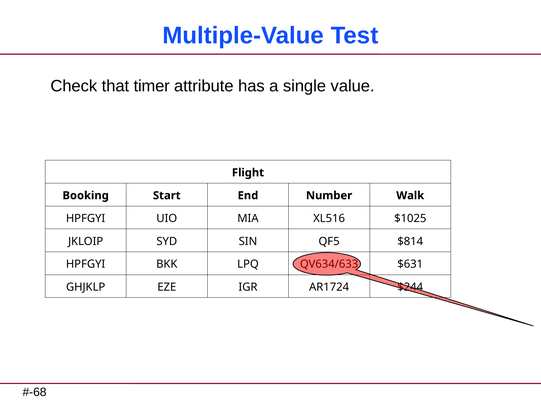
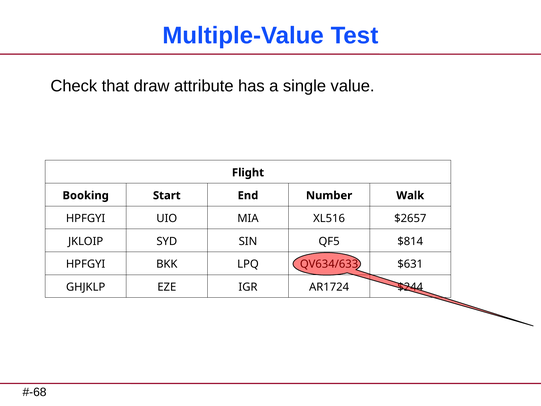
timer: timer -> draw (152, 86)
$1025: $1025 -> $2657 (410, 218)
